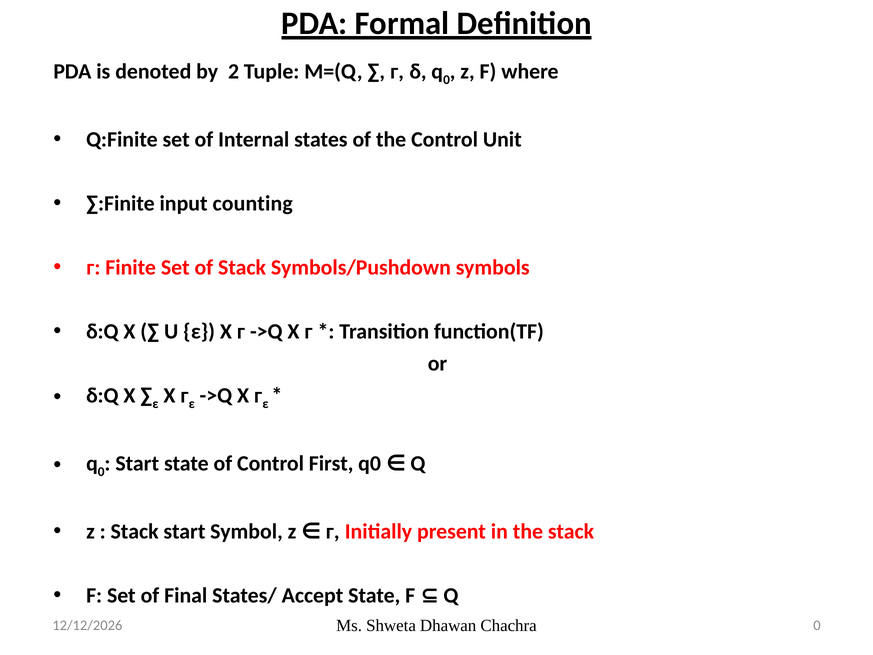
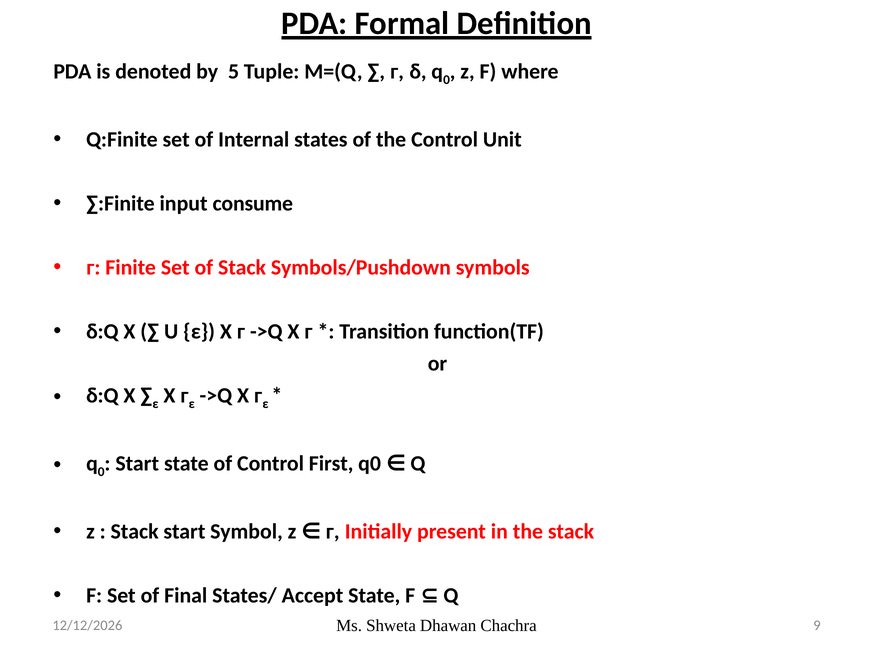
2: 2 -> 5 (234, 71)
counting: counting -> consume (253, 203)
Chachra 0: 0 -> 9 (817, 625)
